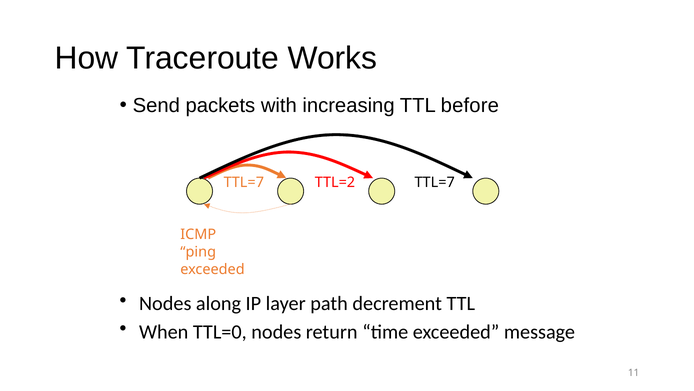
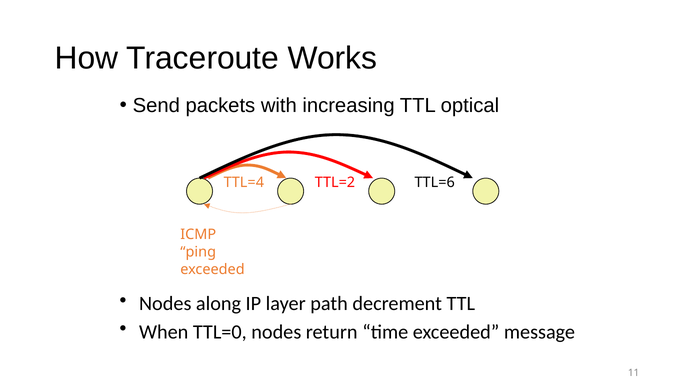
before: before -> optical (470, 105)
TTL=7: TTL=7 -> TTL=4 (244, 182)
TTL=2 TTL=7: TTL=7 -> TTL=6 (435, 182)
